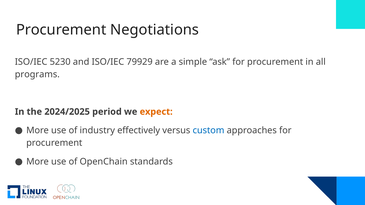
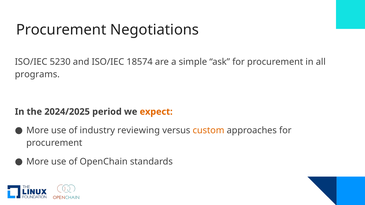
79929: 79929 -> 18574 (140, 62)
effectively: effectively -> reviewing (139, 131)
custom colour: blue -> orange (209, 131)
